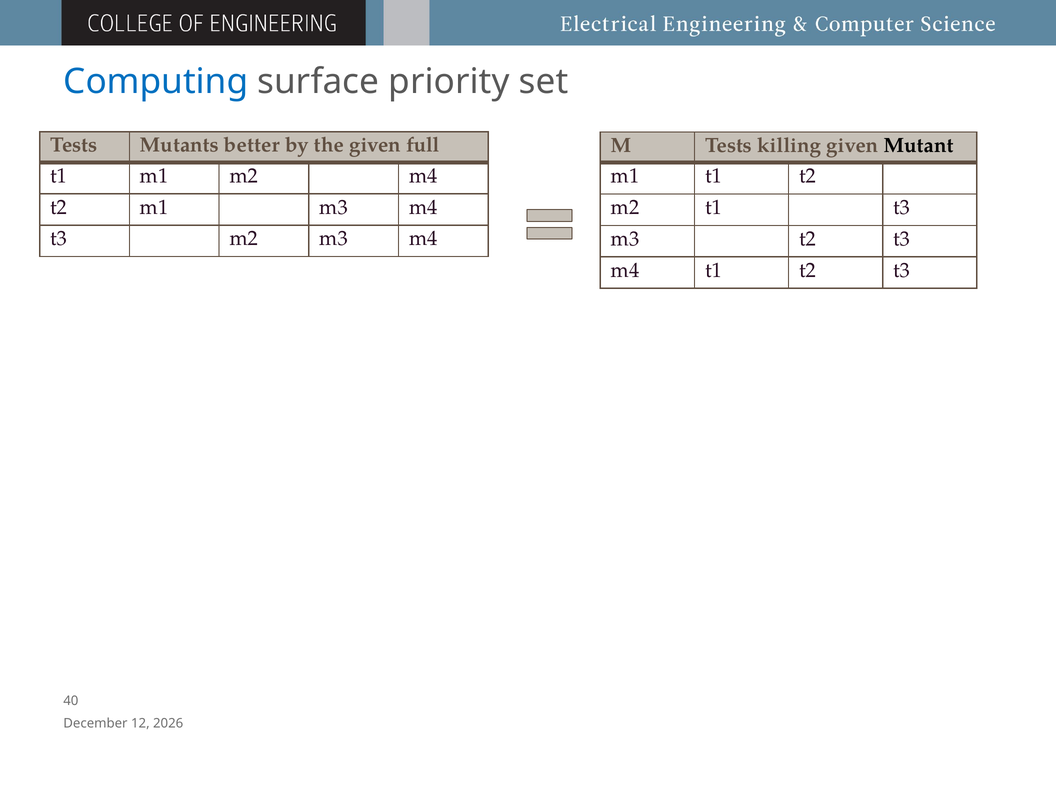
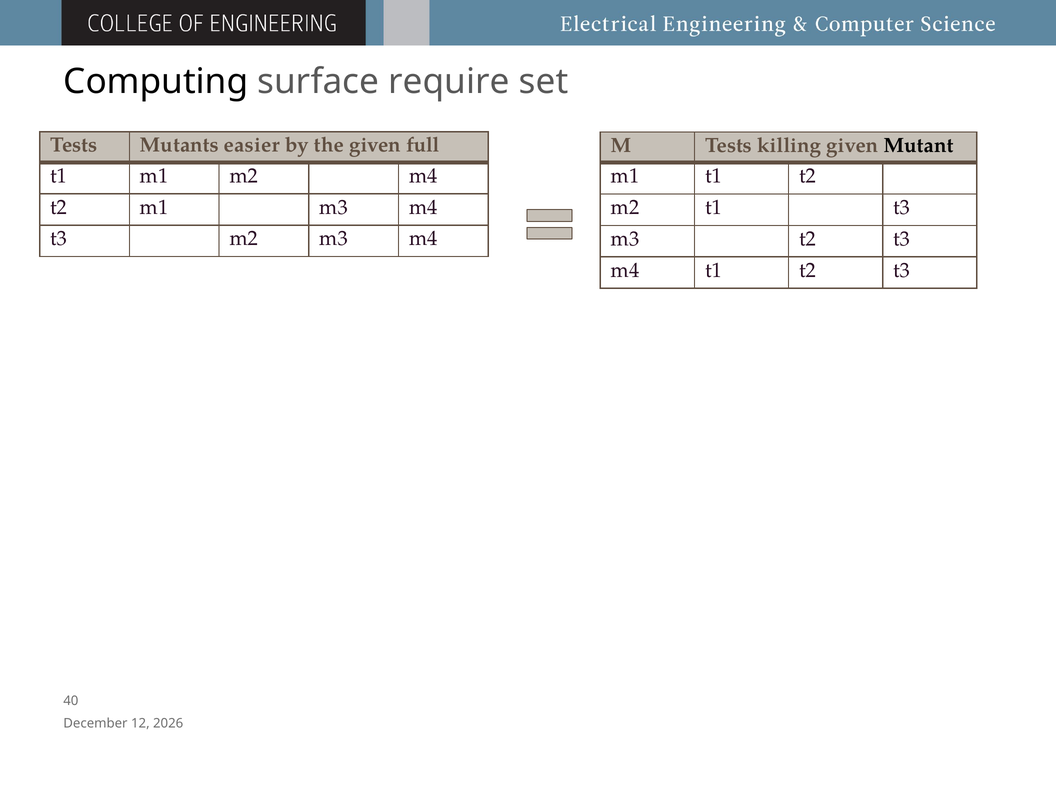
Computing colour: blue -> black (156, 82)
priority: priority -> require (449, 82)
better: better -> easier (252, 145)
